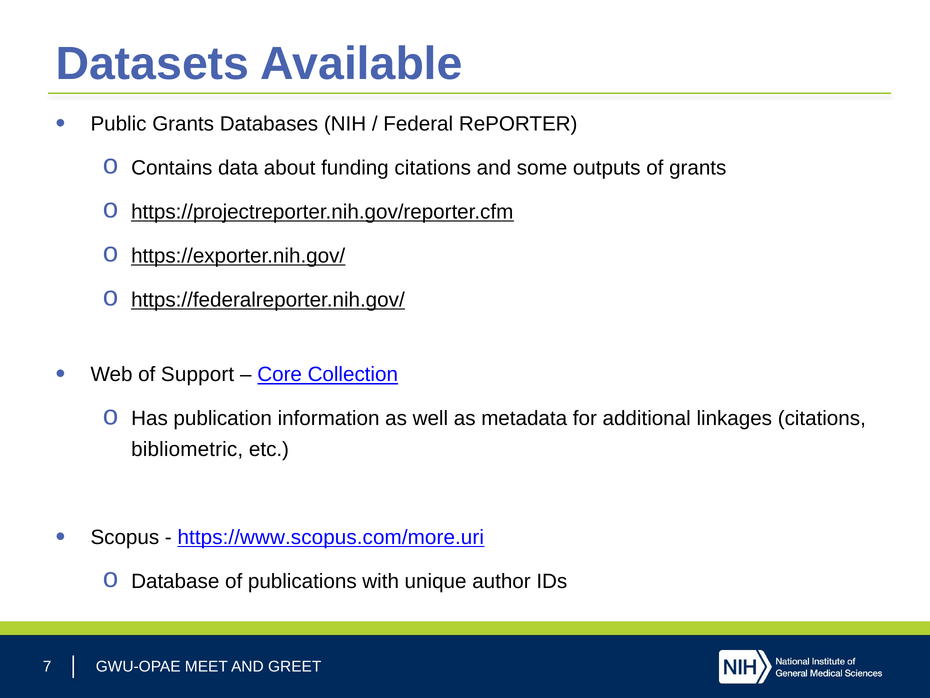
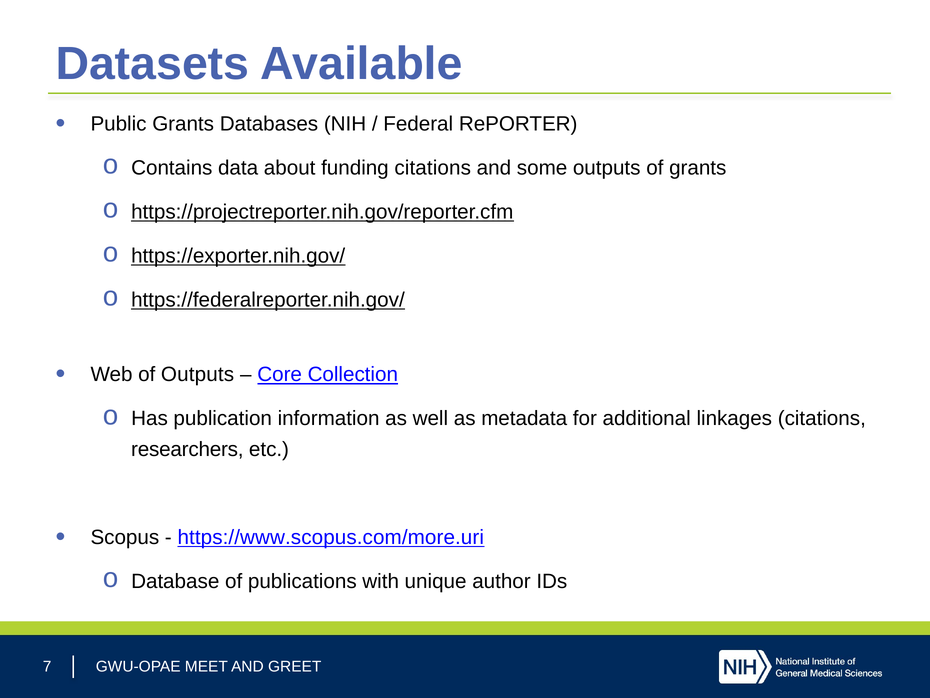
of Support: Support -> Outputs (198, 374)
bibliometric: bibliometric -> researchers (187, 449)
